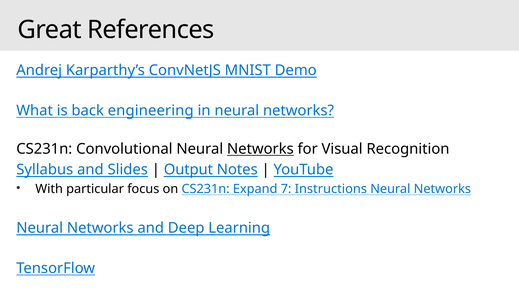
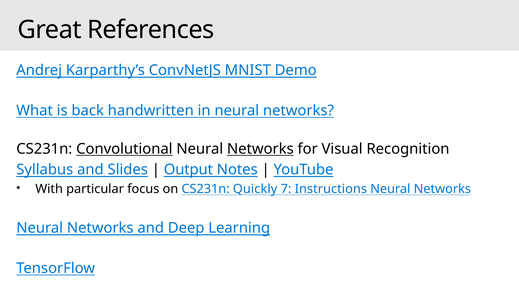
engineering: engineering -> handwritten (151, 110)
Convolutional underline: none -> present (124, 149)
Expand: Expand -> Quickly (255, 189)
